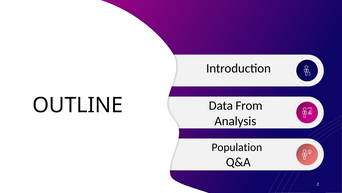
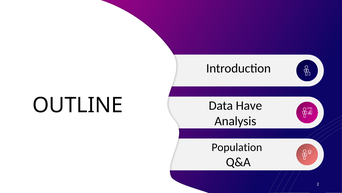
From: From -> Have (249, 105)
